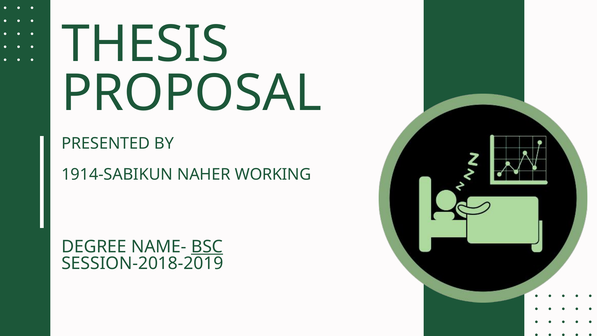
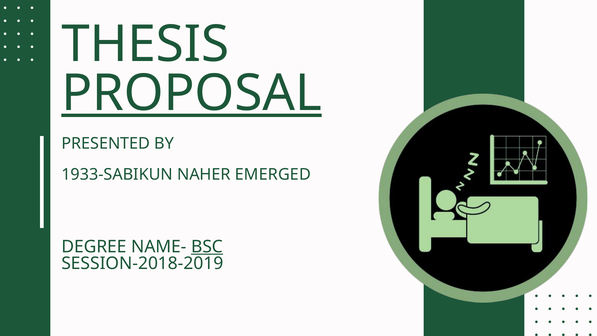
PROPOSAL underline: none -> present (192, 93)
1914-SABIKUN: 1914-SABIKUN -> 1933-SABIKUN (117, 175)
WORKING: WORKING -> EMERGED (273, 175)
